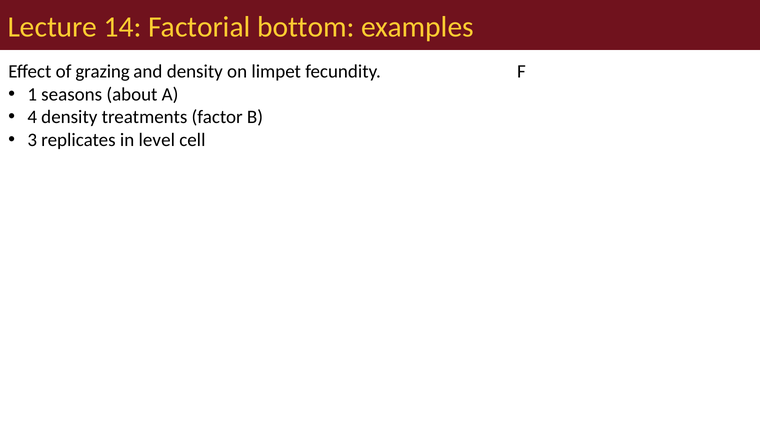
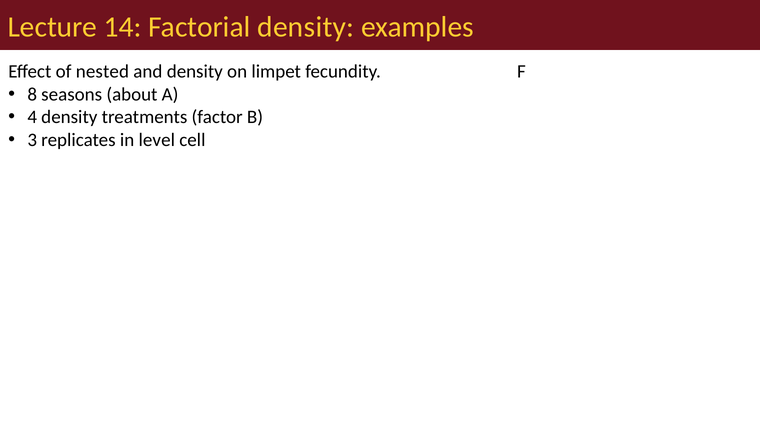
Factorial bottom: bottom -> density (306, 27)
grazing: grazing -> nested (102, 72)
1: 1 -> 8 (32, 94)
